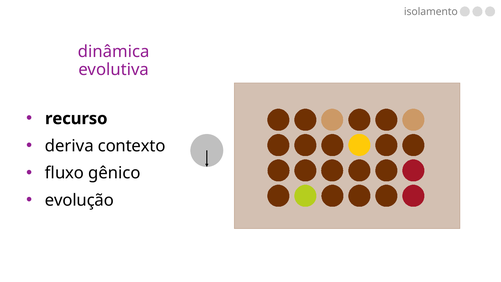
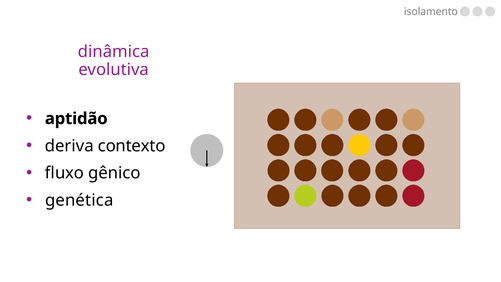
recurso: recurso -> aptidão (76, 119)
evolução: evolução -> genética (79, 200)
